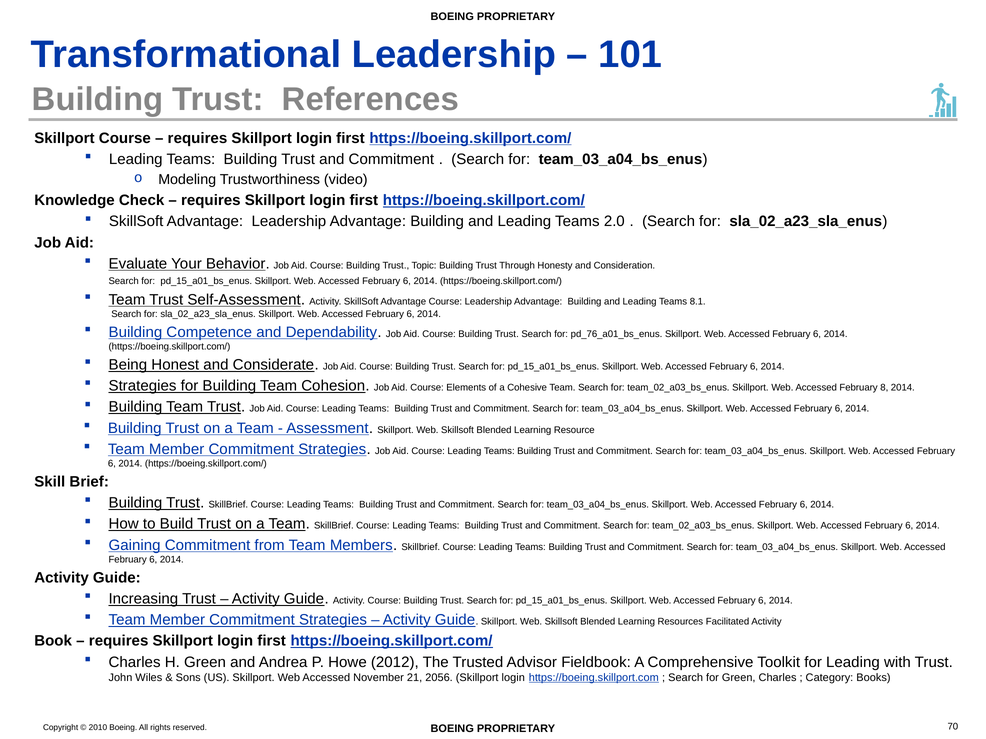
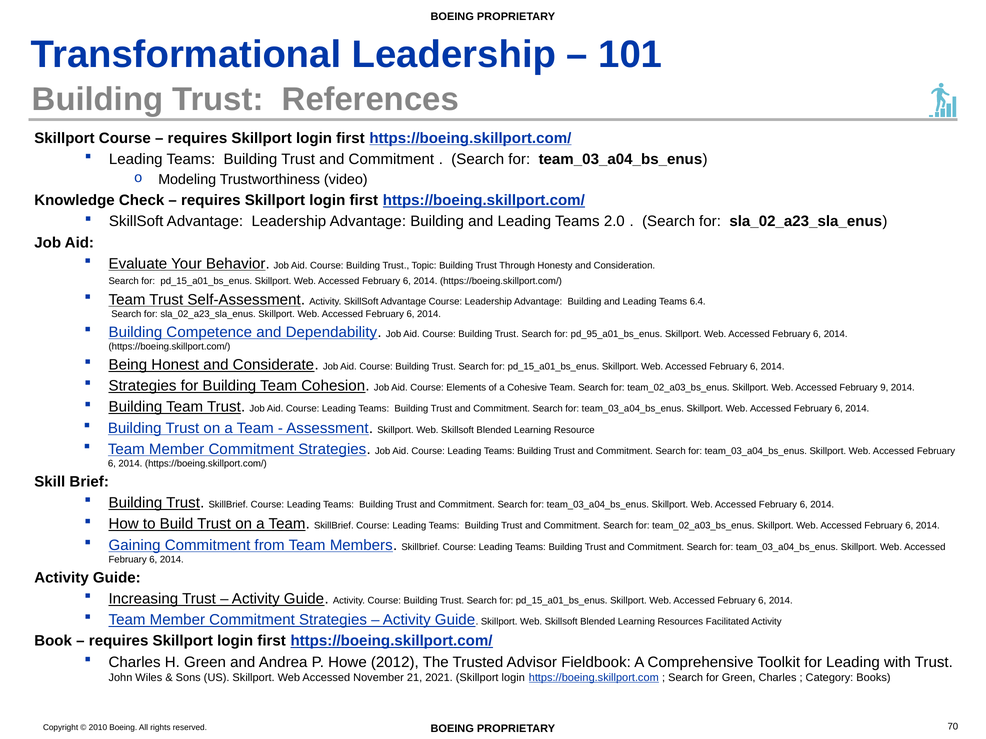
8.1: 8.1 -> 6.4 (698, 302)
pd_76_a01_bs_enus: pd_76_a01_bs_enus -> pd_95_a01_bs_enus (617, 334)
8: 8 -> 9 (884, 388)
2056: 2056 -> 2021 (439, 678)
